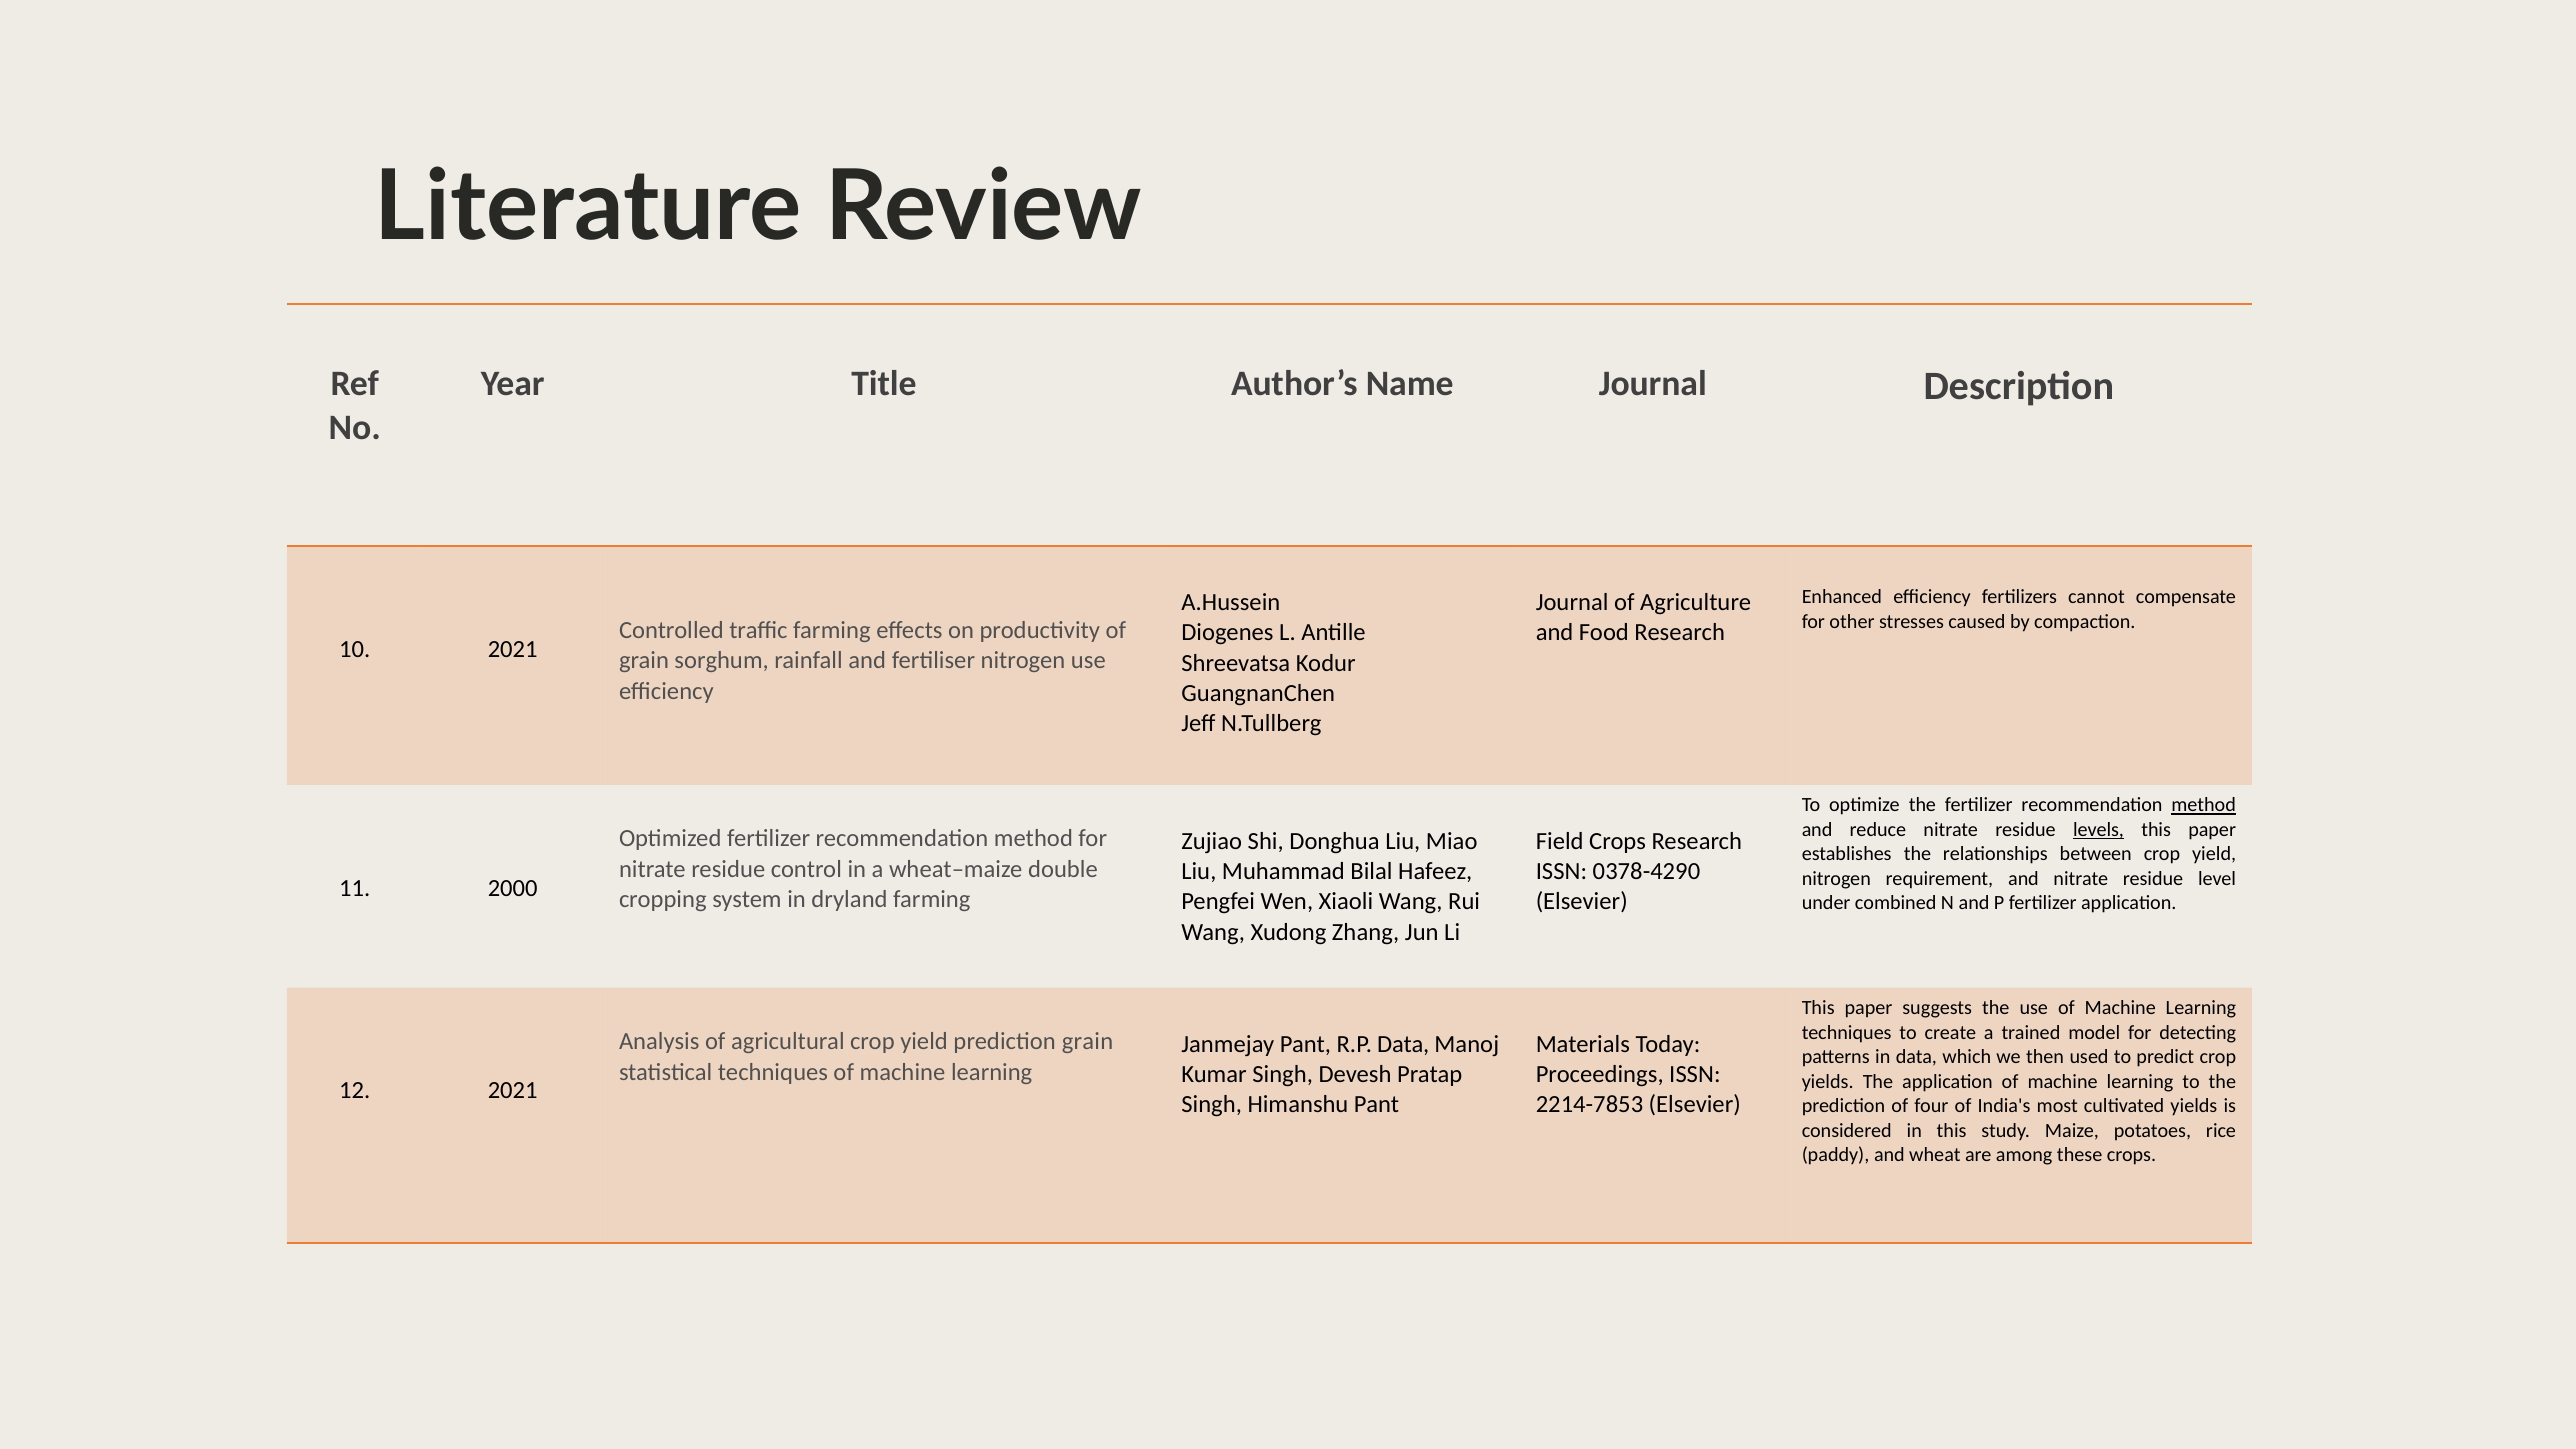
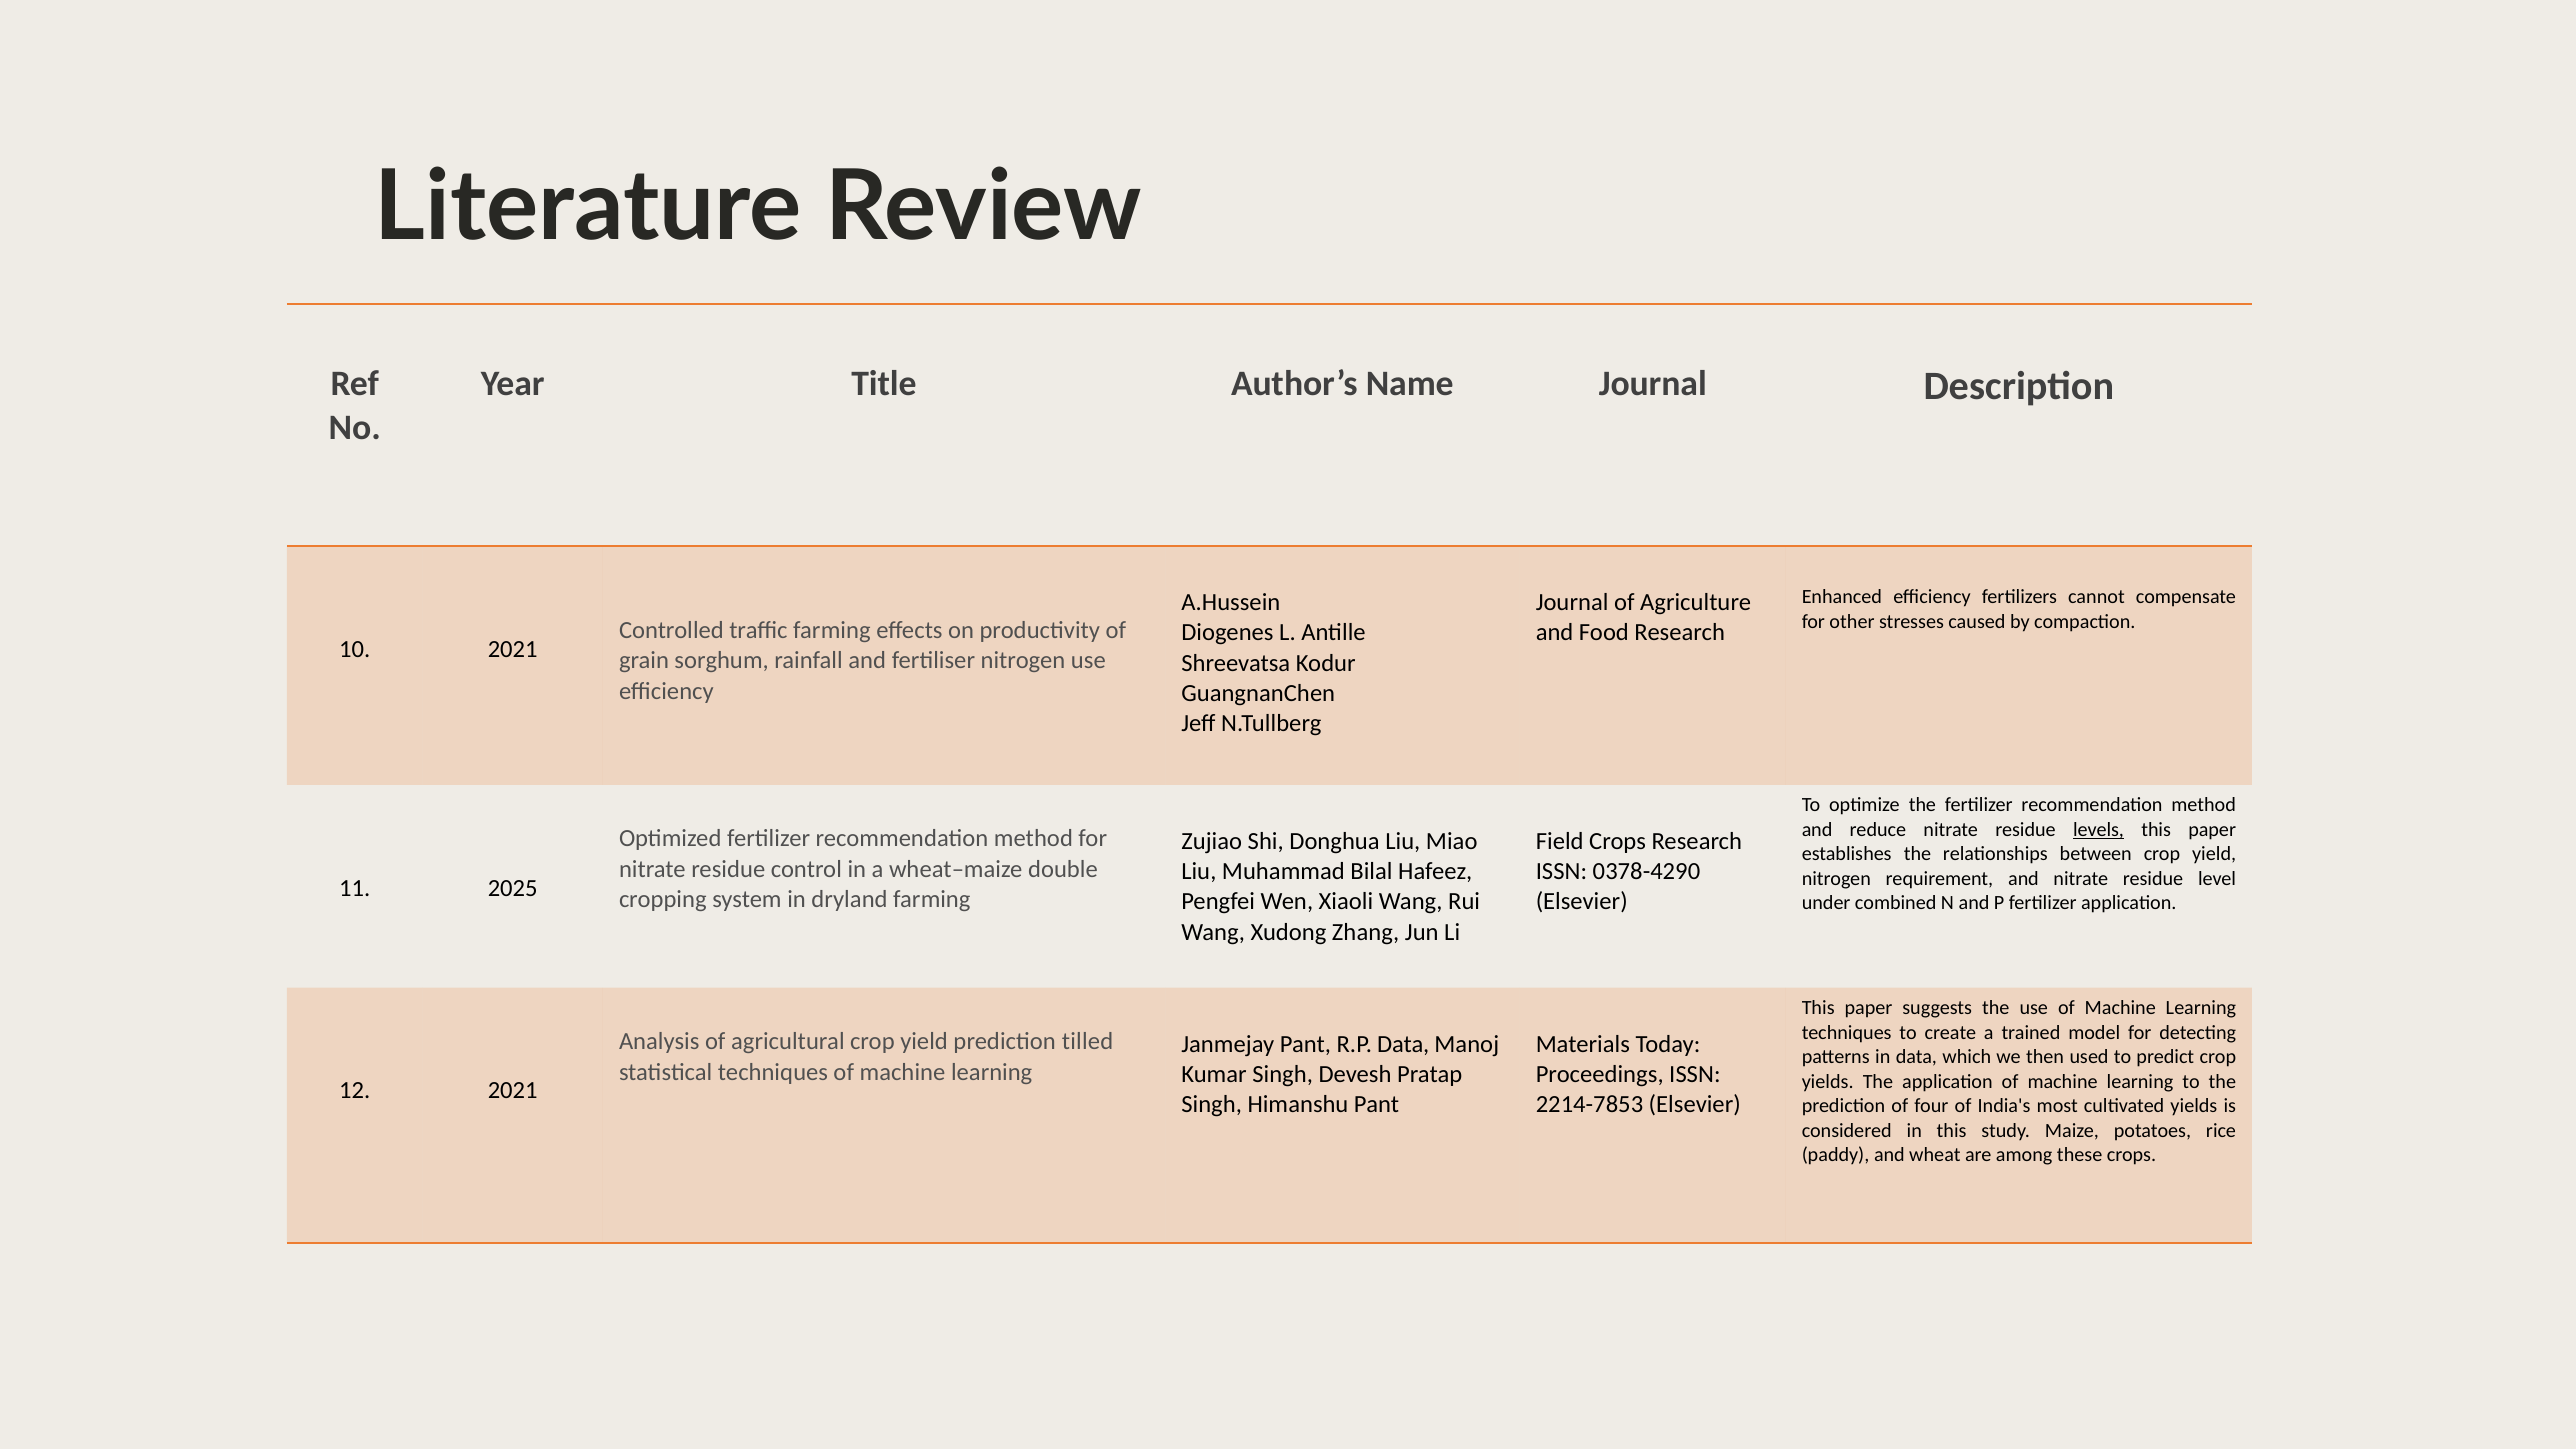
method underline: present -> none (2204, 805)
2000: 2000 -> 2025 (513, 888)
prediction grain: grain -> tilled (1088, 1042)
